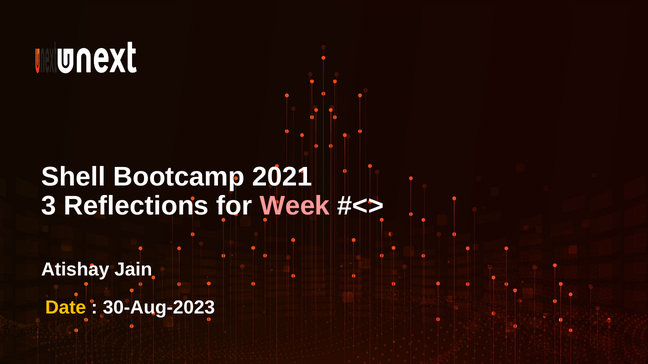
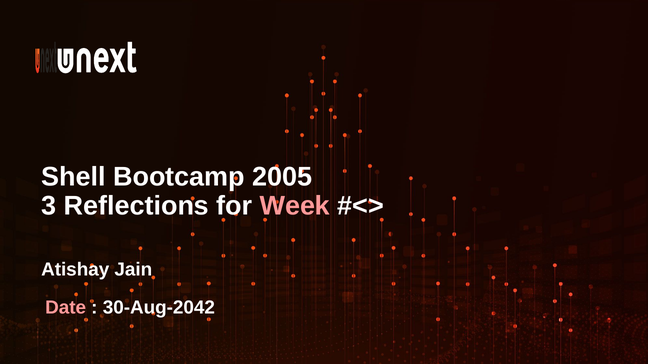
2021: 2021 -> 2005 (282, 177)
Date colour: yellow -> pink (66, 308)
30-Aug-2023: 30-Aug-2023 -> 30-Aug-2042 (159, 308)
